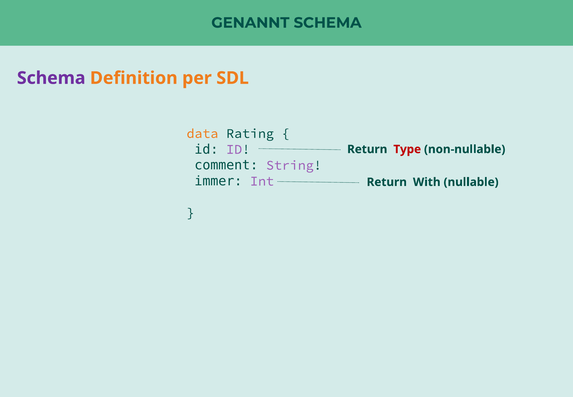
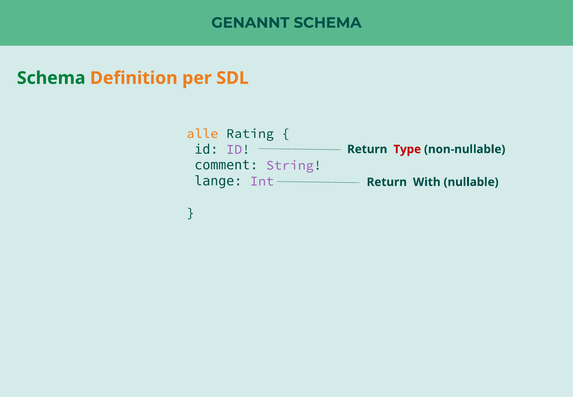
Schema colour: purple -> green (51, 78)
data: data -> alle (202, 133)
immer: immer -> lange (218, 181)
